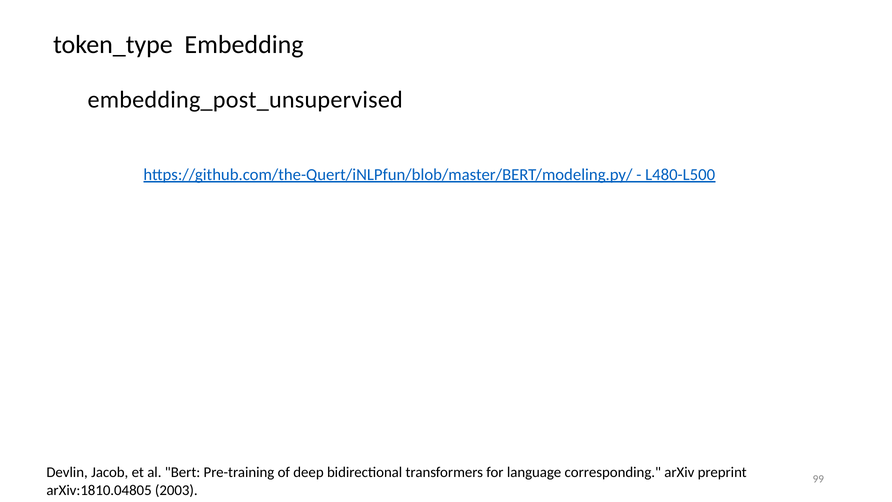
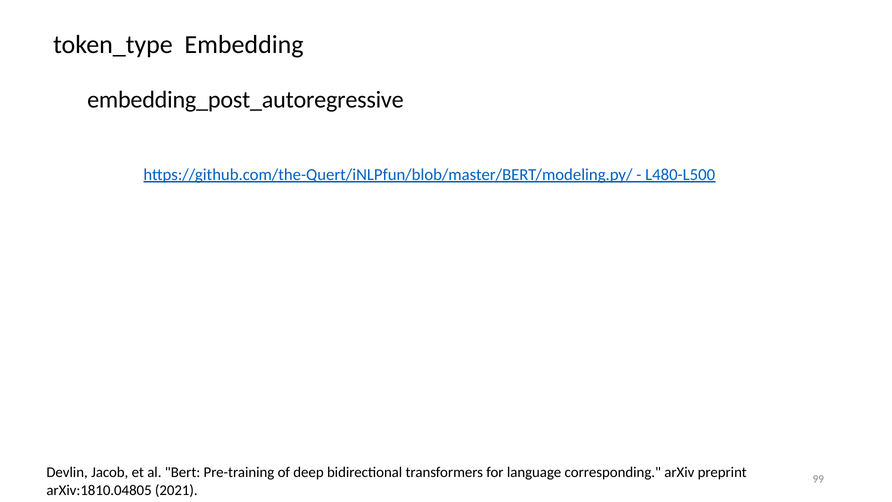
embedding_post_unsupervised: embedding_post_unsupervised -> embedding_post_autoregressive (245, 100)
2003: 2003 -> 2021 (176, 490)
